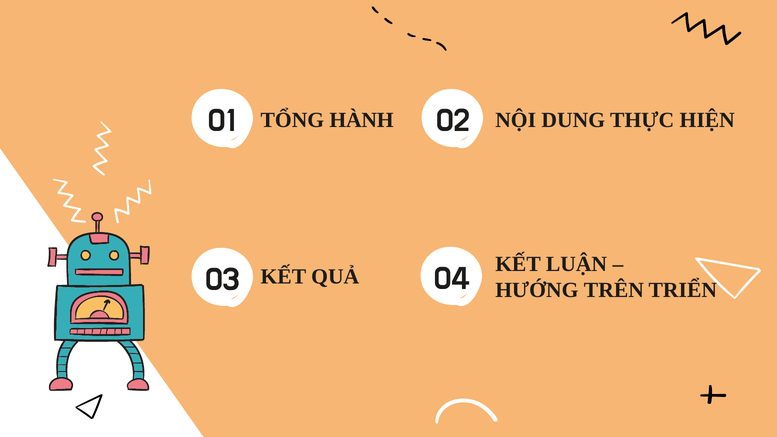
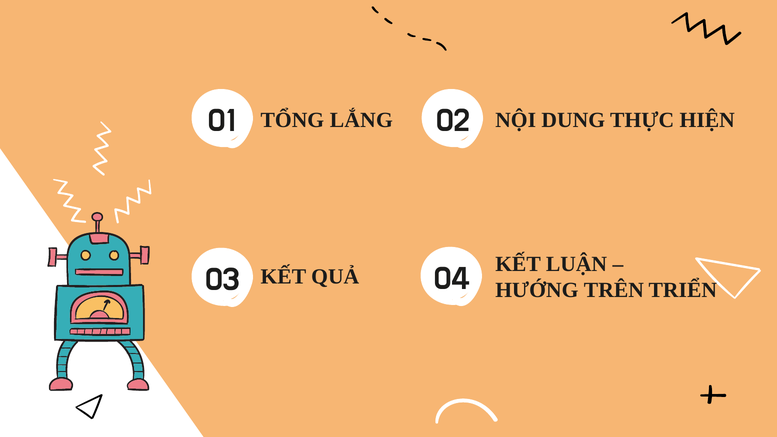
HÀNH: HÀNH -> LẮNG (361, 120)
